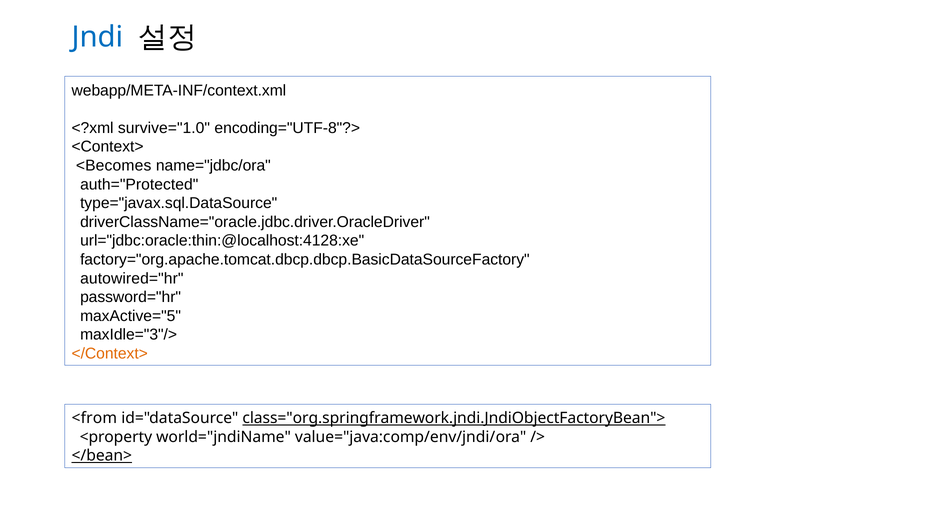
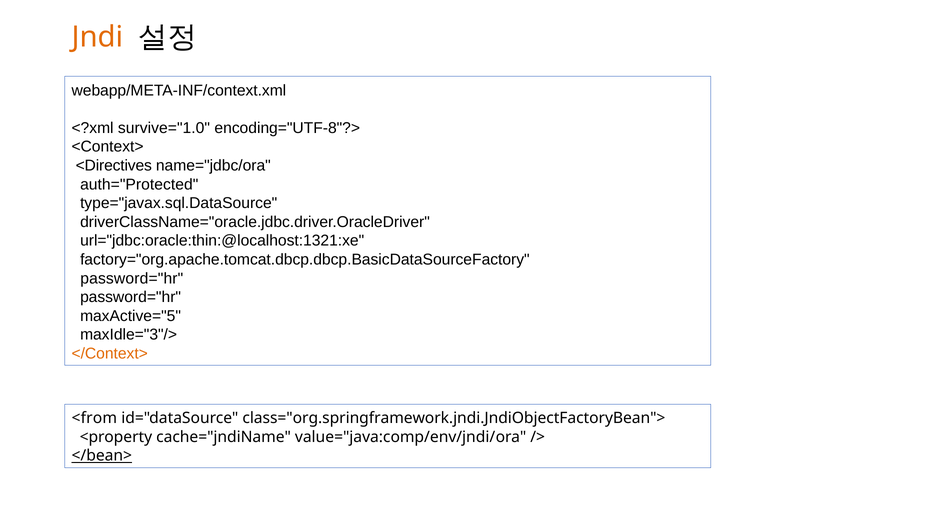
Jndi colour: blue -> orange (98, 37)
<Becomes: <Becomes -> <Directives (114, 166)
url="jdbc:oracle:thin:@localhost:4128:xe: url="jdbc:oracle:thin:@localhost:4128:xe -> url="jdbc:oracle:thin:@localhost:1321:xe (222, 241)
autowired="hr: autowired="hr -> password="hr (132, 278)
class="org.springframework.jndi.JndiObjectFactoryBean"> underline: present -> none (454, 418)
world="jndiName: world="jndiName -> cache="jndiName (224, 437)
